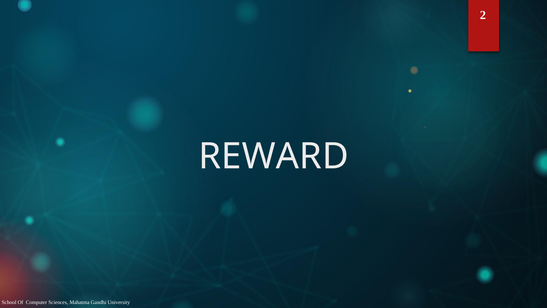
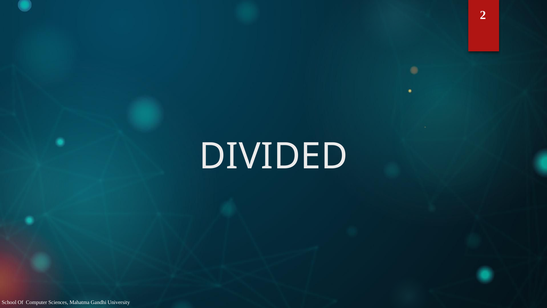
REWARD: REWARD -> DIVIDED (273, 156)
